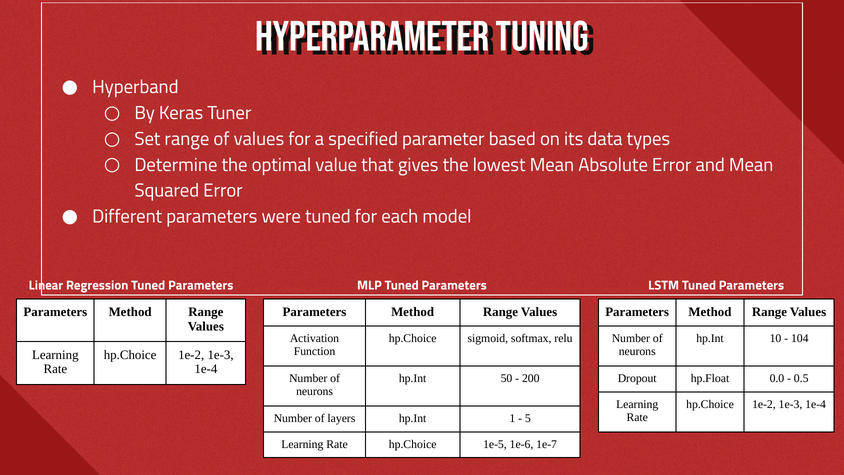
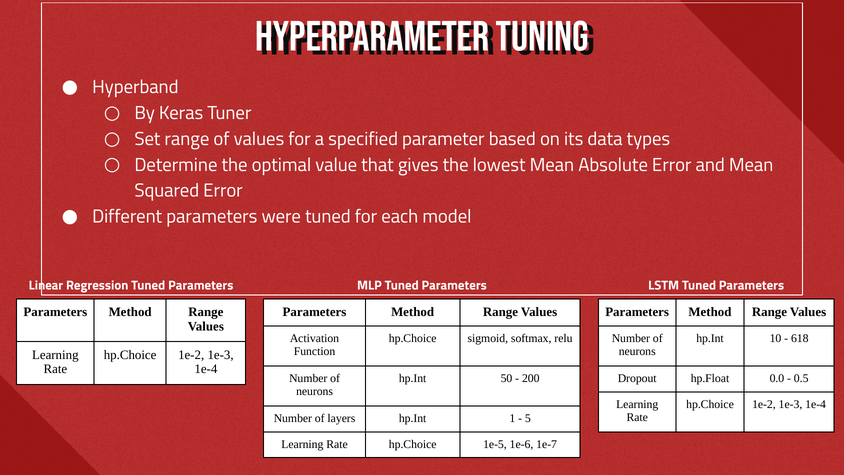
104: 104 -> 618 (800, 338)
